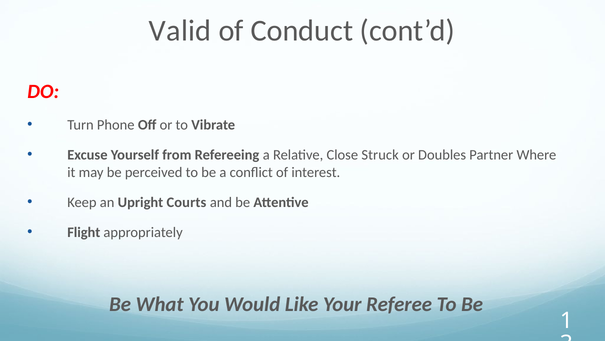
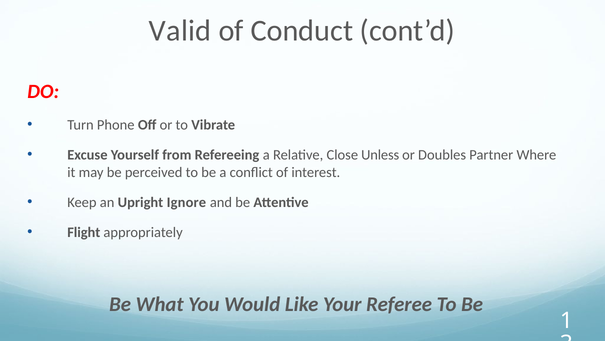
Struck: Struck -> Unless (380, 154)
Courts: Courts -> Ignore (186, 202)
